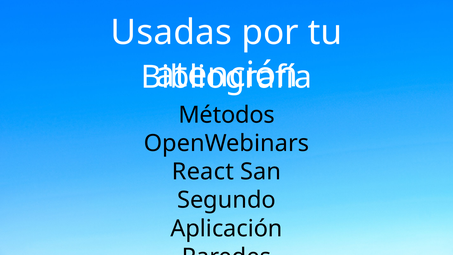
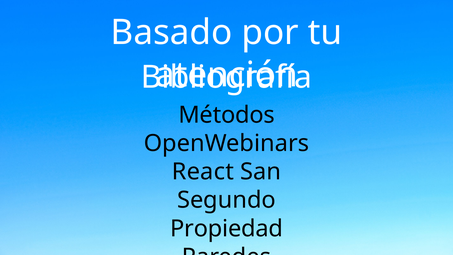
Usadas: Usadas -> Basado (171, 33)
Aplicación: Aplicación -> Propiedad (227, 228)
